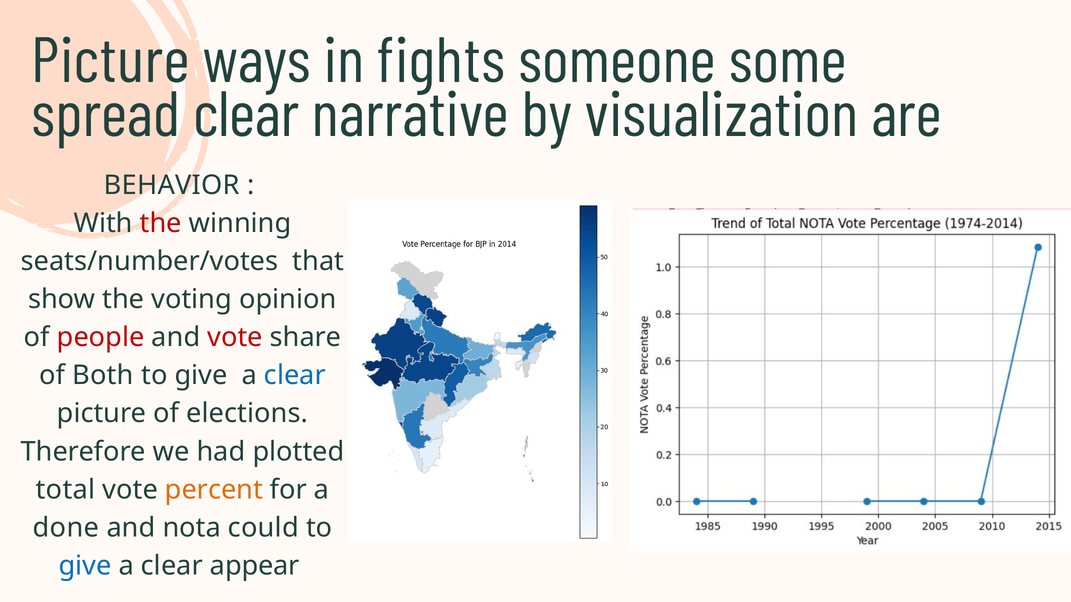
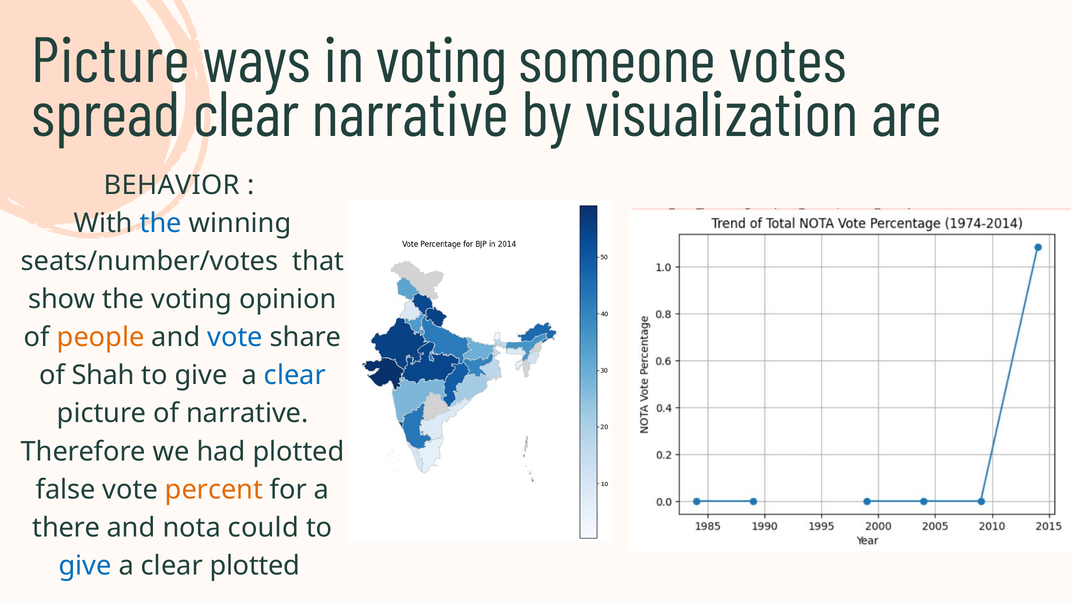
in fights: fights -> voting (442, 61)
some: some -> votes (788, 61)
the colour: red -> blue (161, 223)
people colour: red -> orange (101, 338)
vote colour: red -> blue (235, 338)
Both: Both -> Shah (103, 376)
of elections: elections -> narrative (247, 414)
total: total -> false (66, 490)
done: done -> there (66, 528)
clear appear: appear -> plotted (255, 566)
